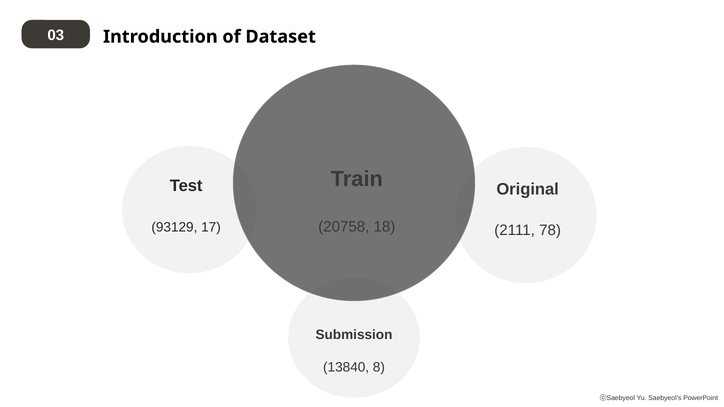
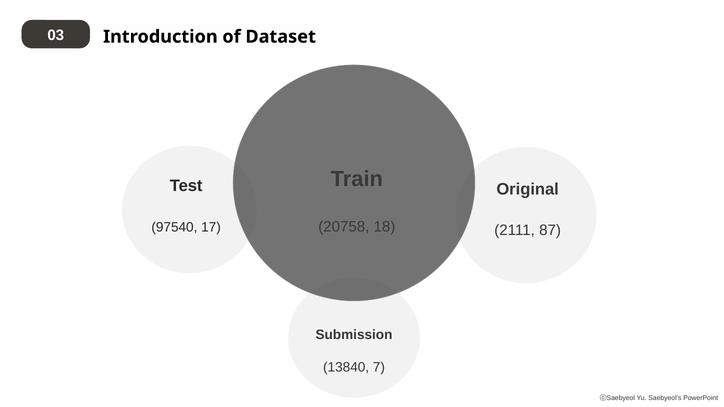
93129: 93129 -> 97540 (174, 227)
78: 78 -> 87 (550, 230)
8: 8 -> 7 (379, 367)
